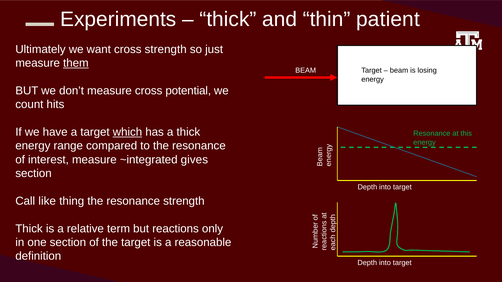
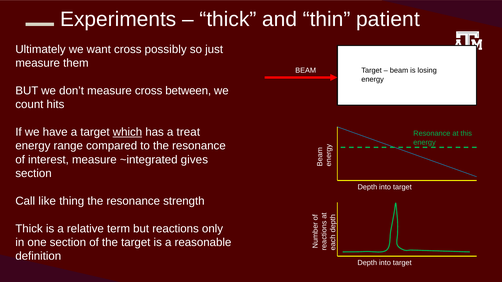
cross strength: strength -> possibly (166, 49)
them underline: present -> none (76, 63)
potential: potential -> between (188, 91)
a thick: thick -> treat (188, 132)
